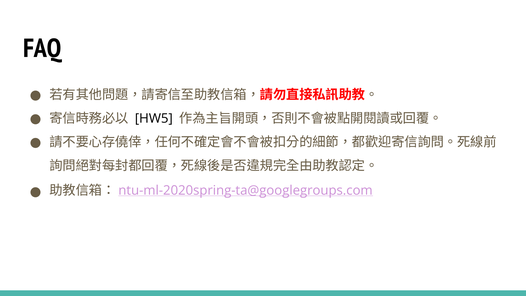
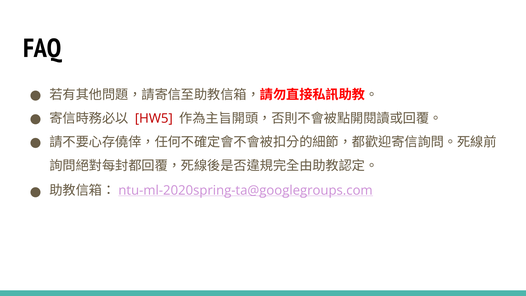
HW5 colour: black -> red (154, 118)
